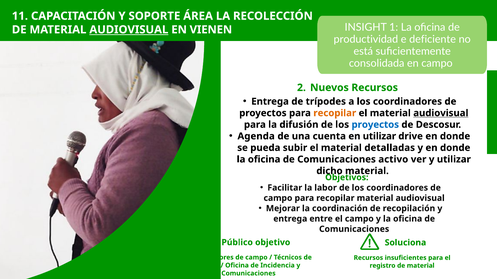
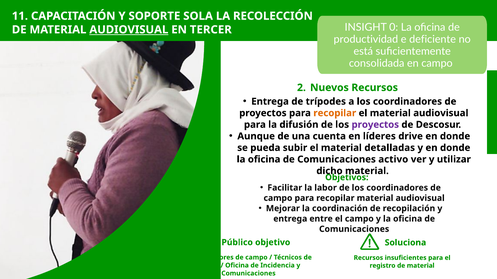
ÁREA: ÁREA -> SOLA (198, 16)
VIENEN: VIENEN -> TERCER (211, 30)
1: 1 -> 0 (394, 27)
audiovisual underline: present -> none (441, 113)
proyectos colour: blue -> purple (375, 125)
Agenda: Agenda -> Aunque (256, 136)
en utilizar: utilizar -> líderes (379, 136)
